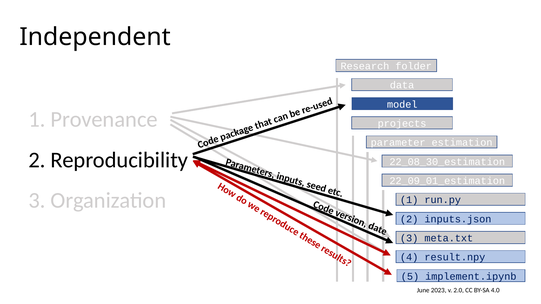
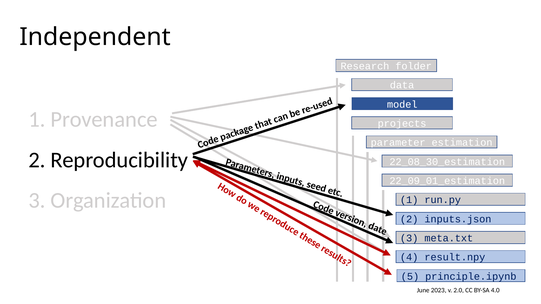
implement.ipynb: implement.ipynb -> principle.ipynb (471, 277)
